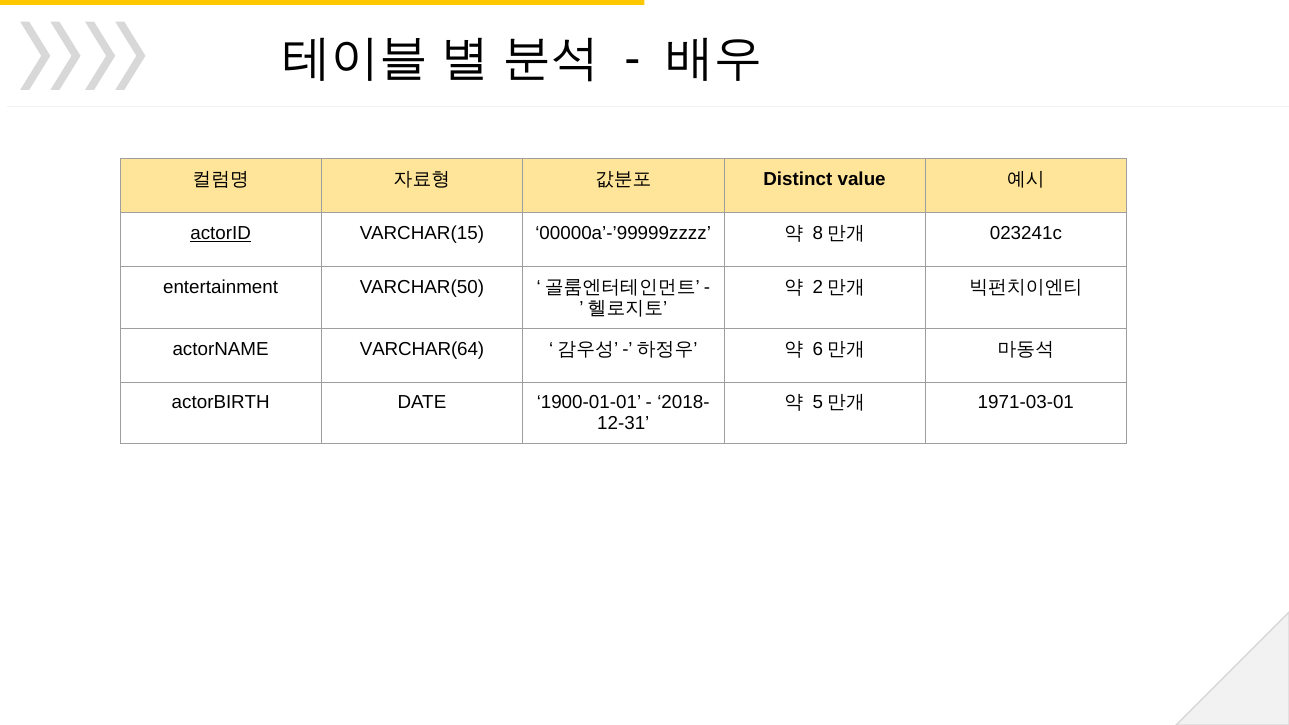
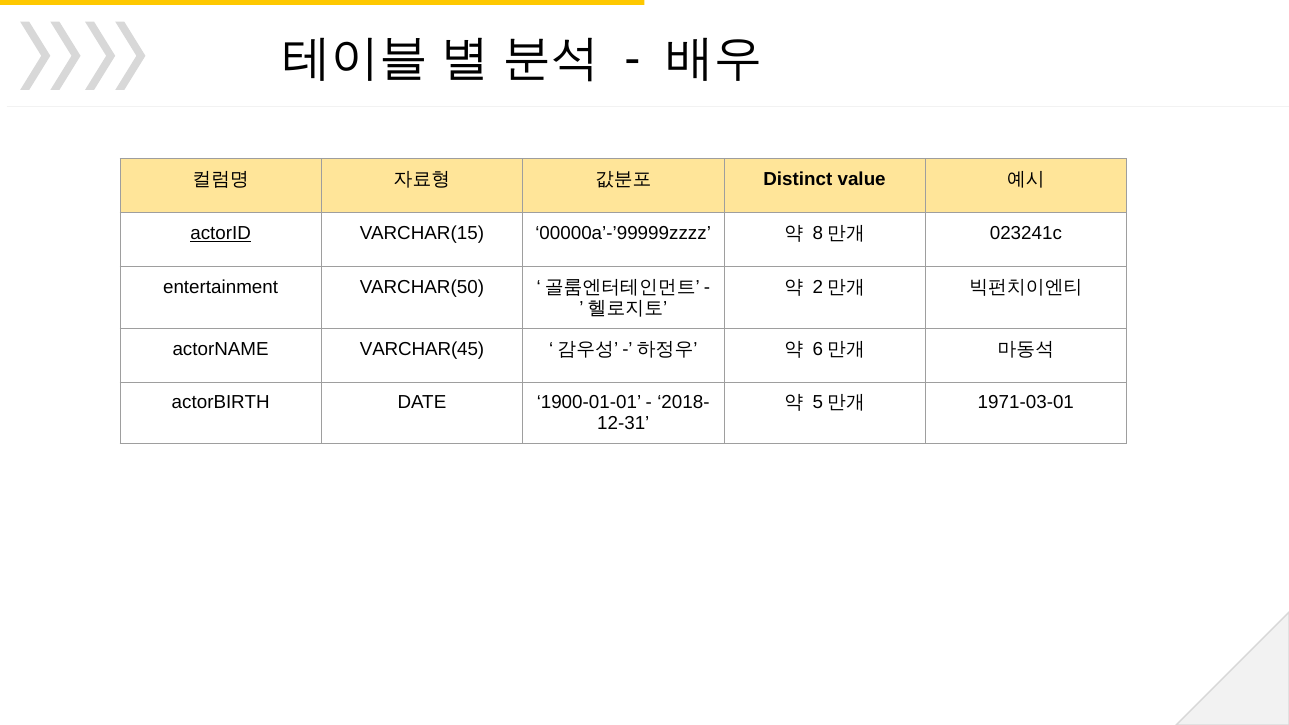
VARCHAR(64: VARCHAR(64 -> VARCHAR(45 (422, 349)
